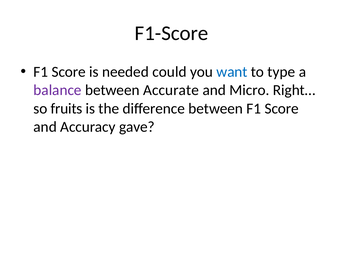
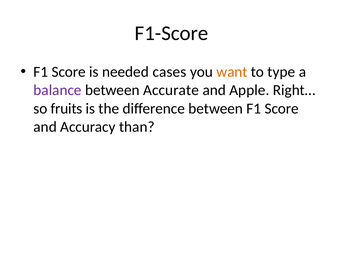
could: could -> cases (169, 72)
want colour: blue -> orange (232, 72)
Micro: Micro -> Apple (249, 90)
gave: gave -> than (137, 127)
